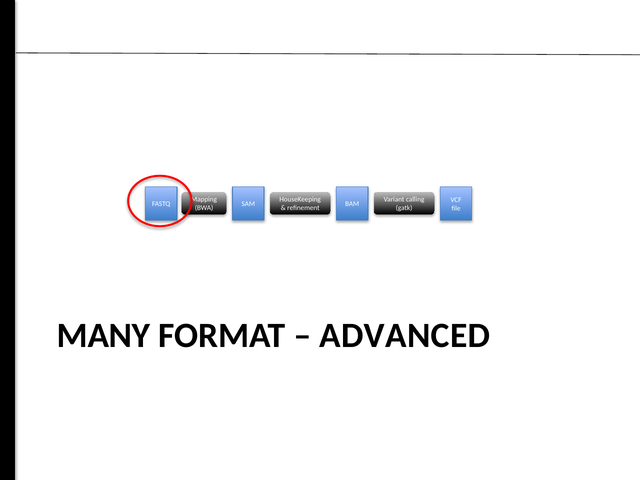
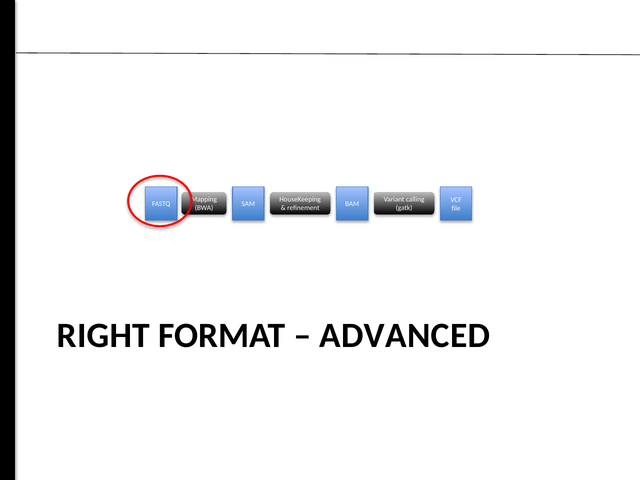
MANY: MANY -> RIGHT (103, 335)
